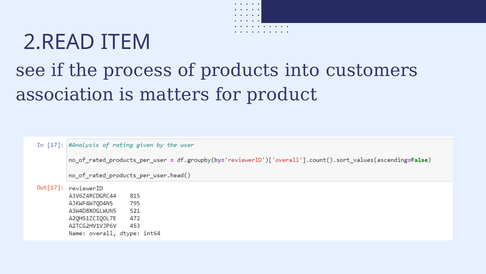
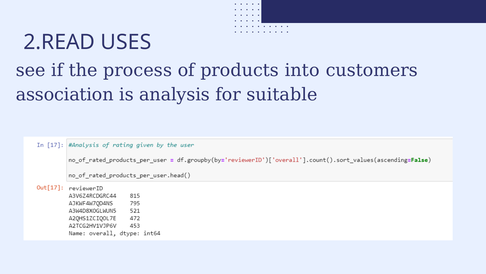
ITEM: ITEM -> USES (126, 42)
matters: matters -> analysis (175, 95)
product: product -> suitable (282, 95)
